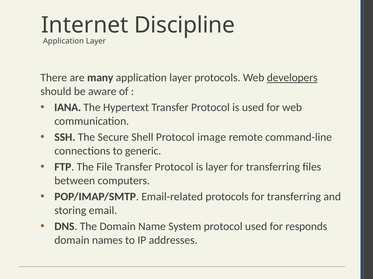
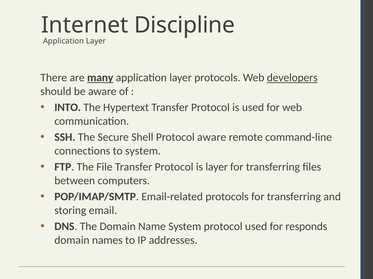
many underline: none -> present (100, 78)
IANA: IANA -> INTO (68, 108)
Protocol image: image -> aware (212, 138)
to generic: generic -> system (143, 151)
